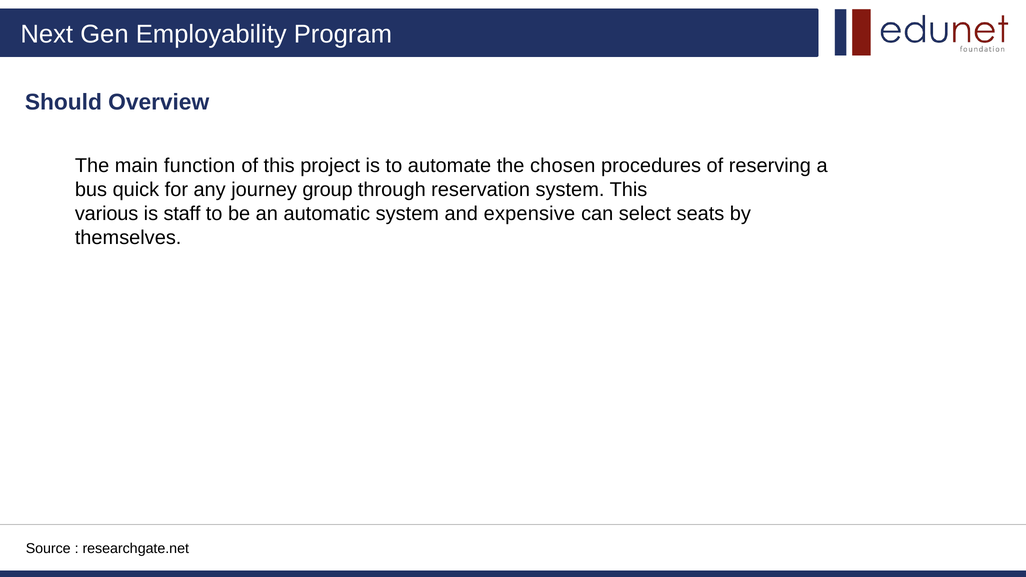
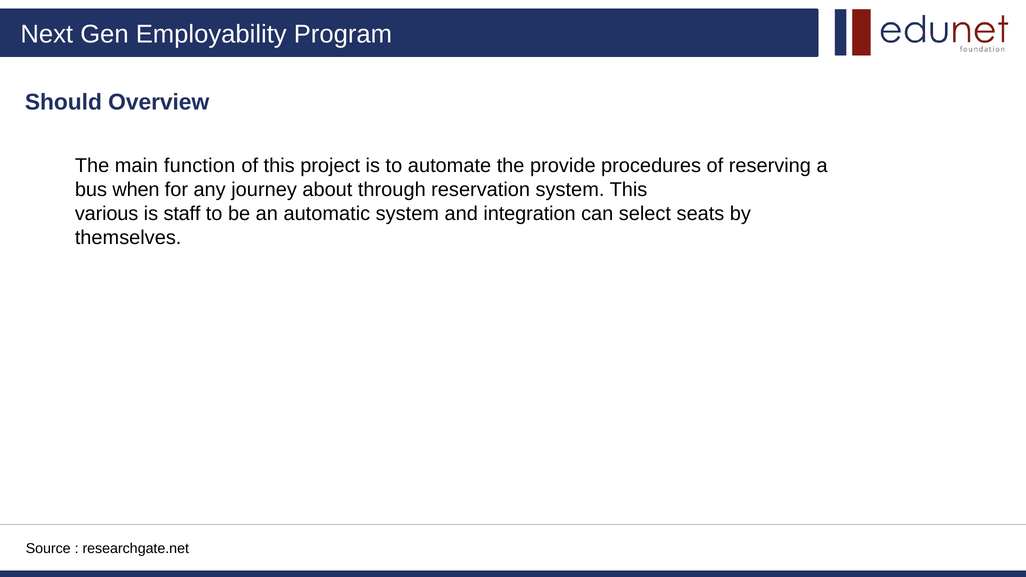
chosen: chosen -> provide (563, 166)
quick: quick -> when (136, 190)
group: group -> about (327, 190)
expensive: expensive -> integration (530, 214)
